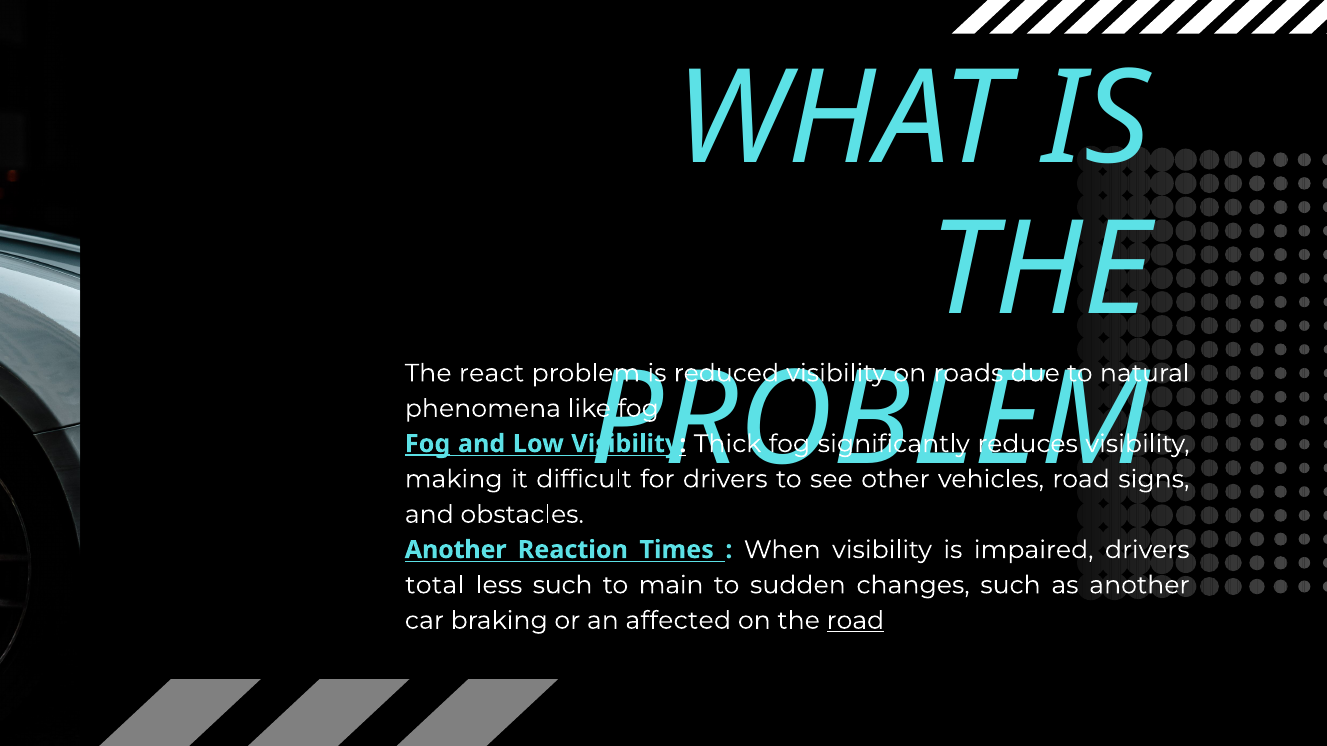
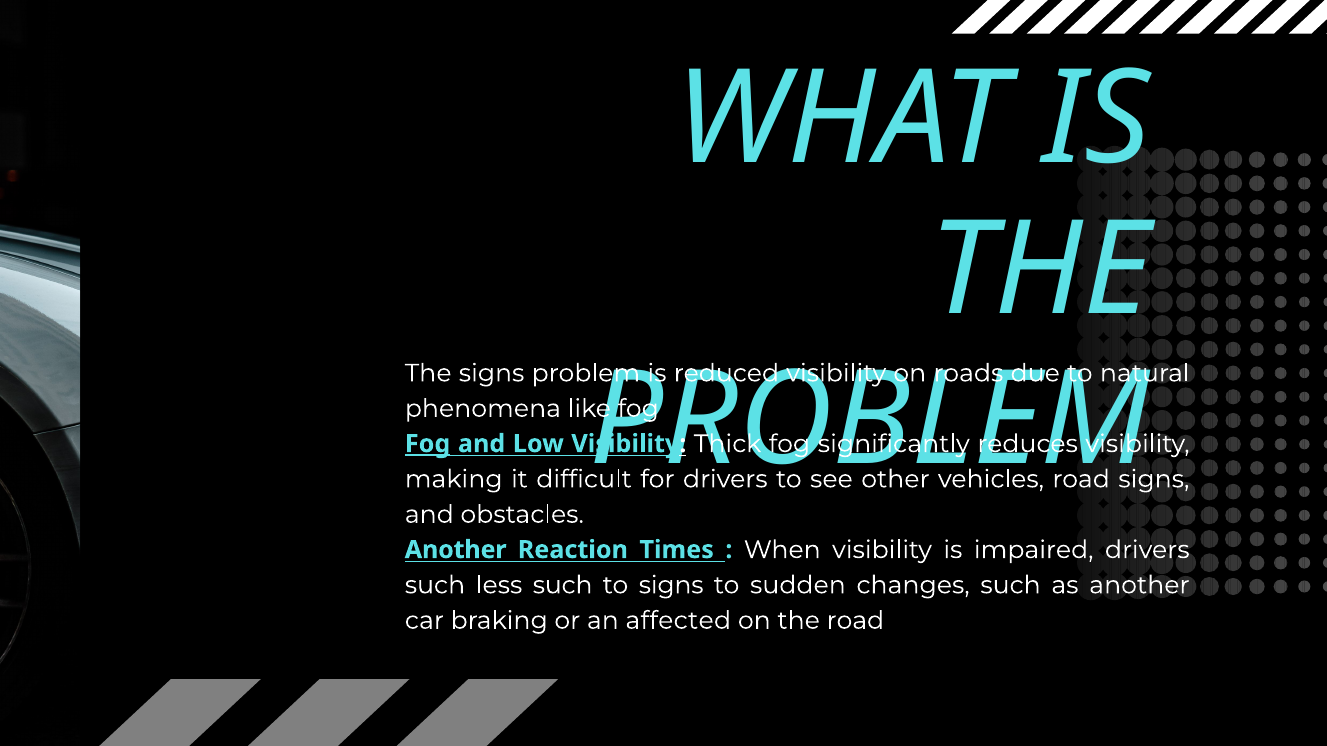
The react: react -> signs (492, 373)
total: total -> such (435, 585)
to main: main -> signs (671, 585)
road underline: present -> none (855, 621)
